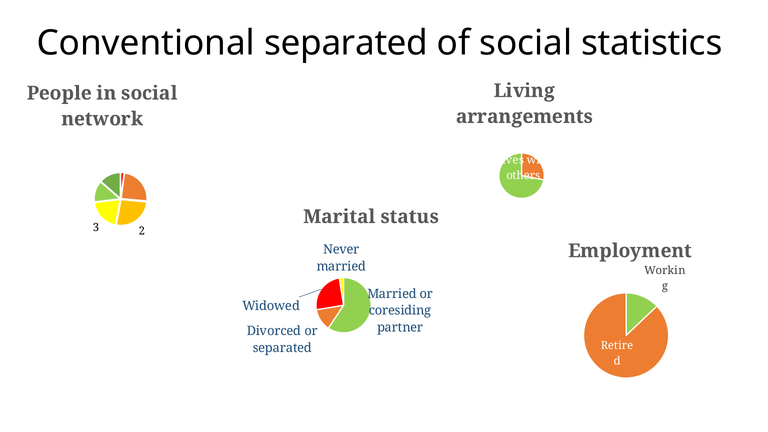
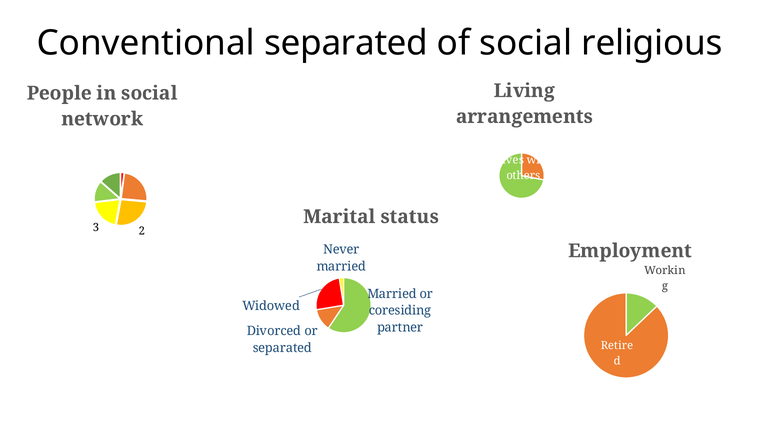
statistics: statistics -> religious (652, 43)
